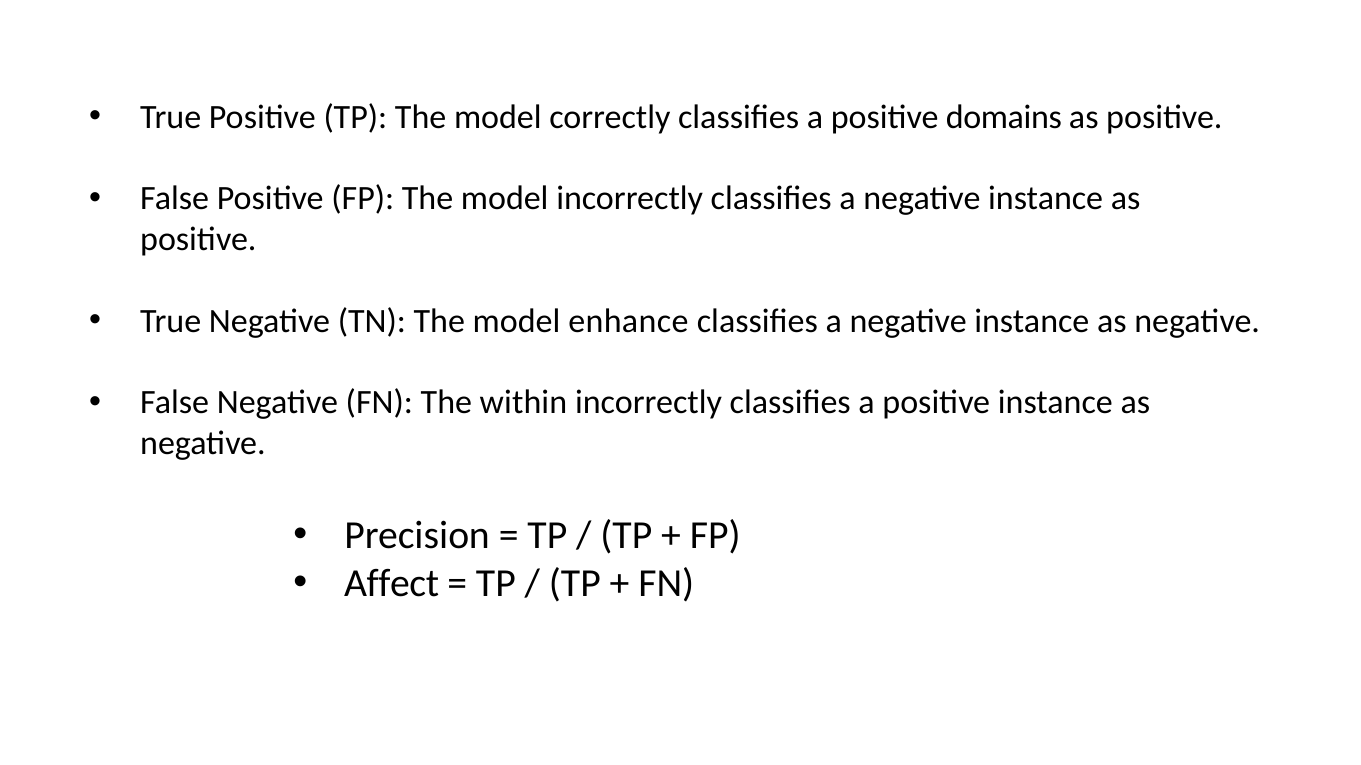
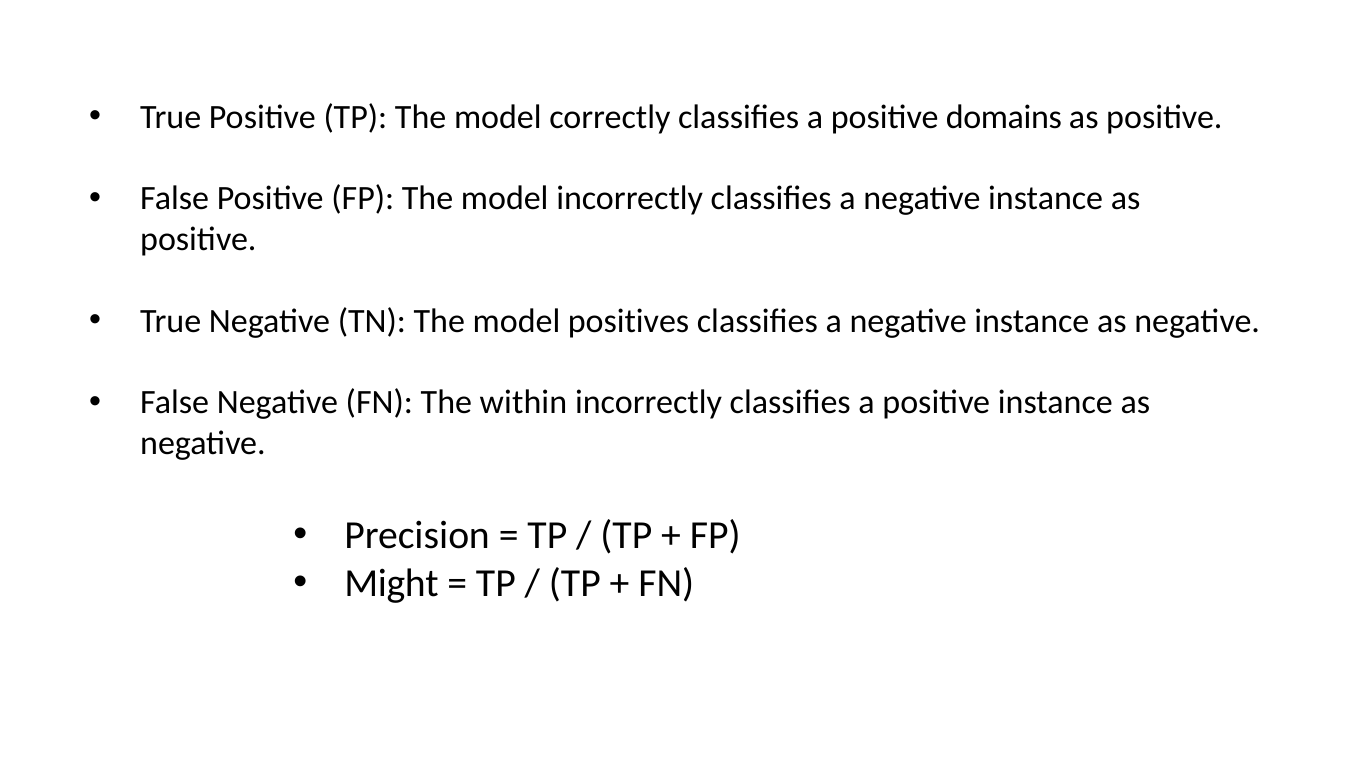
enhance: enhance -> positives (629, 321)
Affect: Affect -> Might (392, 584)
